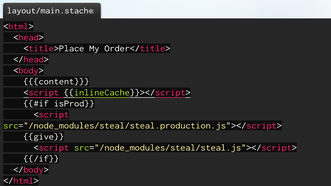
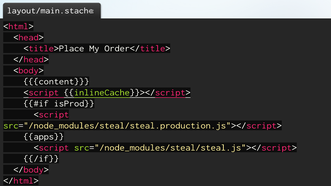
give: give -> apps (44, 137)
